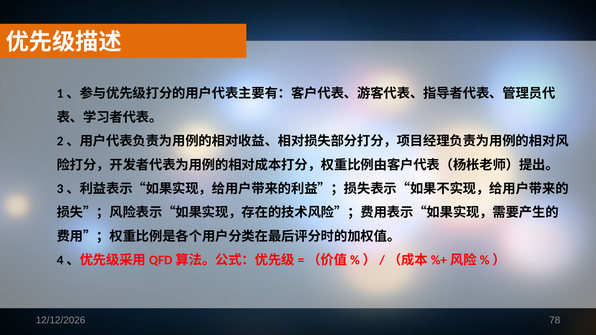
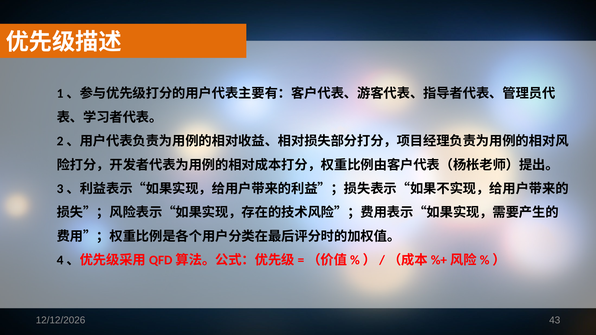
78: 78 -> 43 (555, 320)
